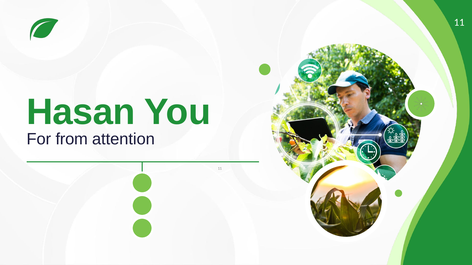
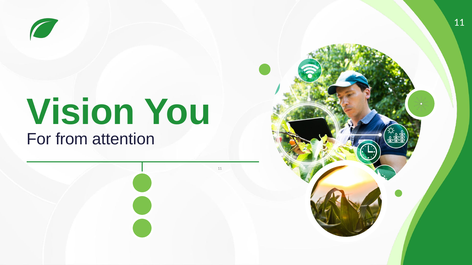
Hasan: Hasan -> Vision (81, 112)
